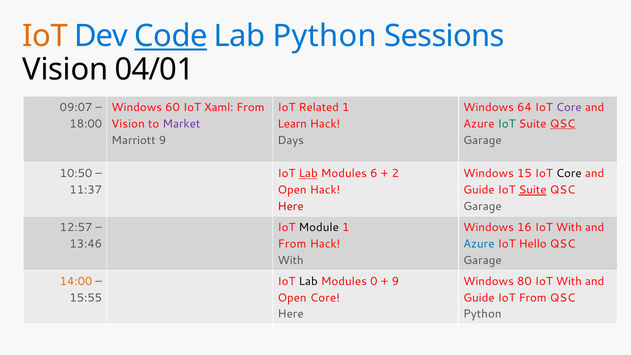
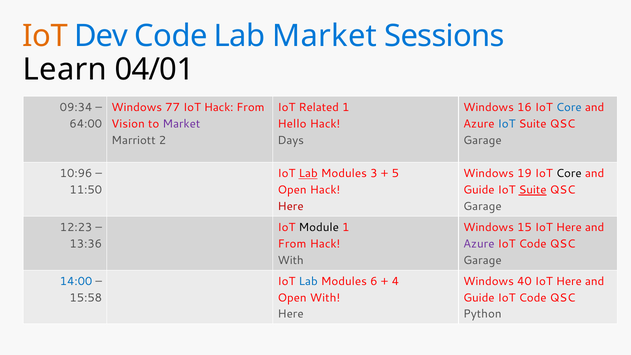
Code underline: present -> none (171, 36)
Lab Python: Python -> Market (325, 36)
Vision: Vision -> Learn (65, 70)
09:07: 09:07 -> 09:34 (76, 107)
60: 60 -> 77 (173, 107)
IoT Xaml: Xaml -> Hack (219, 107)
64: 64 -> 16 (524, 107)
Core colour: purple -> blue (569, 107)
18:00: 18:00 -> 64:00 (86, 124)
Learn: Learn -> Hello (292, 124)
IoT colour: green -> blue (507, 124)
QSC underline: present -> none (563, 124)
Marriott 9: 9 -> 2 (163, 140)
10:50: 10:50 -> 10:96 (76, 174)
6: 6 -> 3 (374, 174)
2: 2 -> 5 (395, 174)
15: 15 -> 19 (524, 174)
11:37: 11:37 -> 11:50 (86, 190)
12:57: 12:57 -> 12:23 (76, 227)
16: 16 -> 15 (524, 227)
With: With -> Here (569, 227)
13:46: 13:46 -> 13:36 (86, 244)
Azure colour: blue -> purple (479, 244)
Hello: Hello -> Code (533, 244)
14:00 colour: orange -> blue (76, 281)
Lab colour: black -> blue (308, 281)
0: 0 -> 6 (374, 281)
9: 9 -> 4 (395, 281)
80: 80 -> 40 (524, 281)
With: With -> Here (569, 281)
15:55: 15:55 -> 15:58 (86, 298)
Open Core: Core -> With (325, 298)
From: From -> Code (533, 298)
